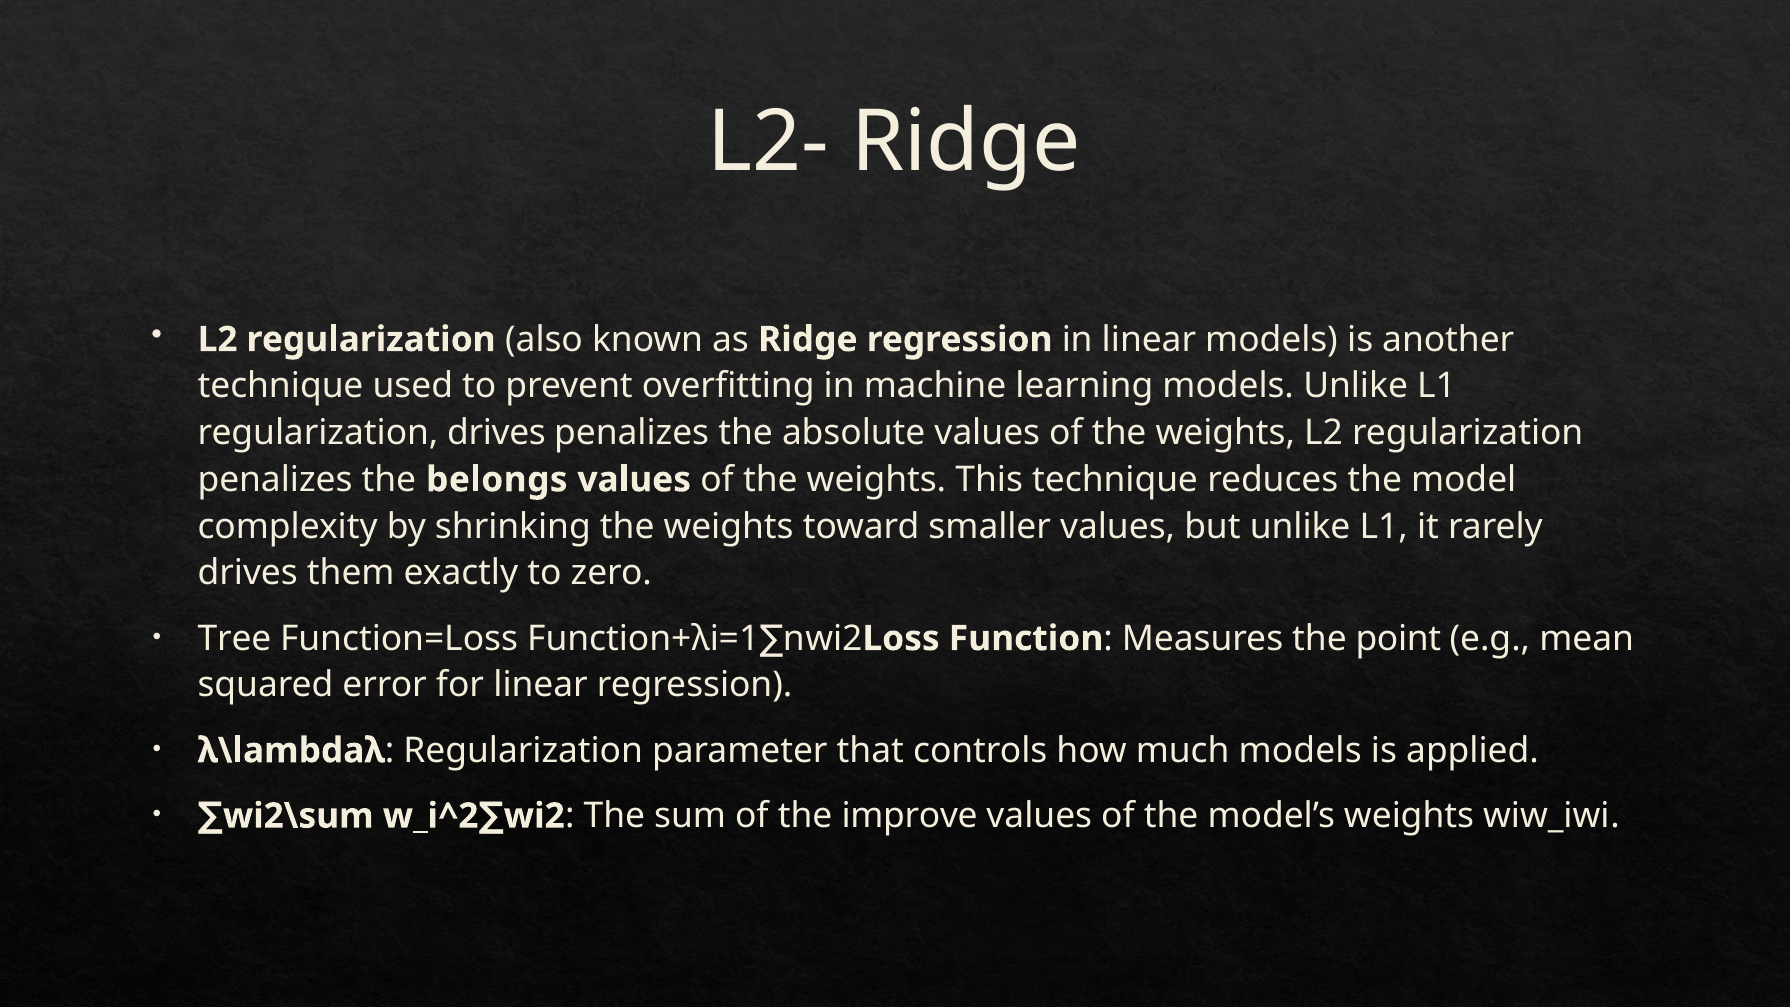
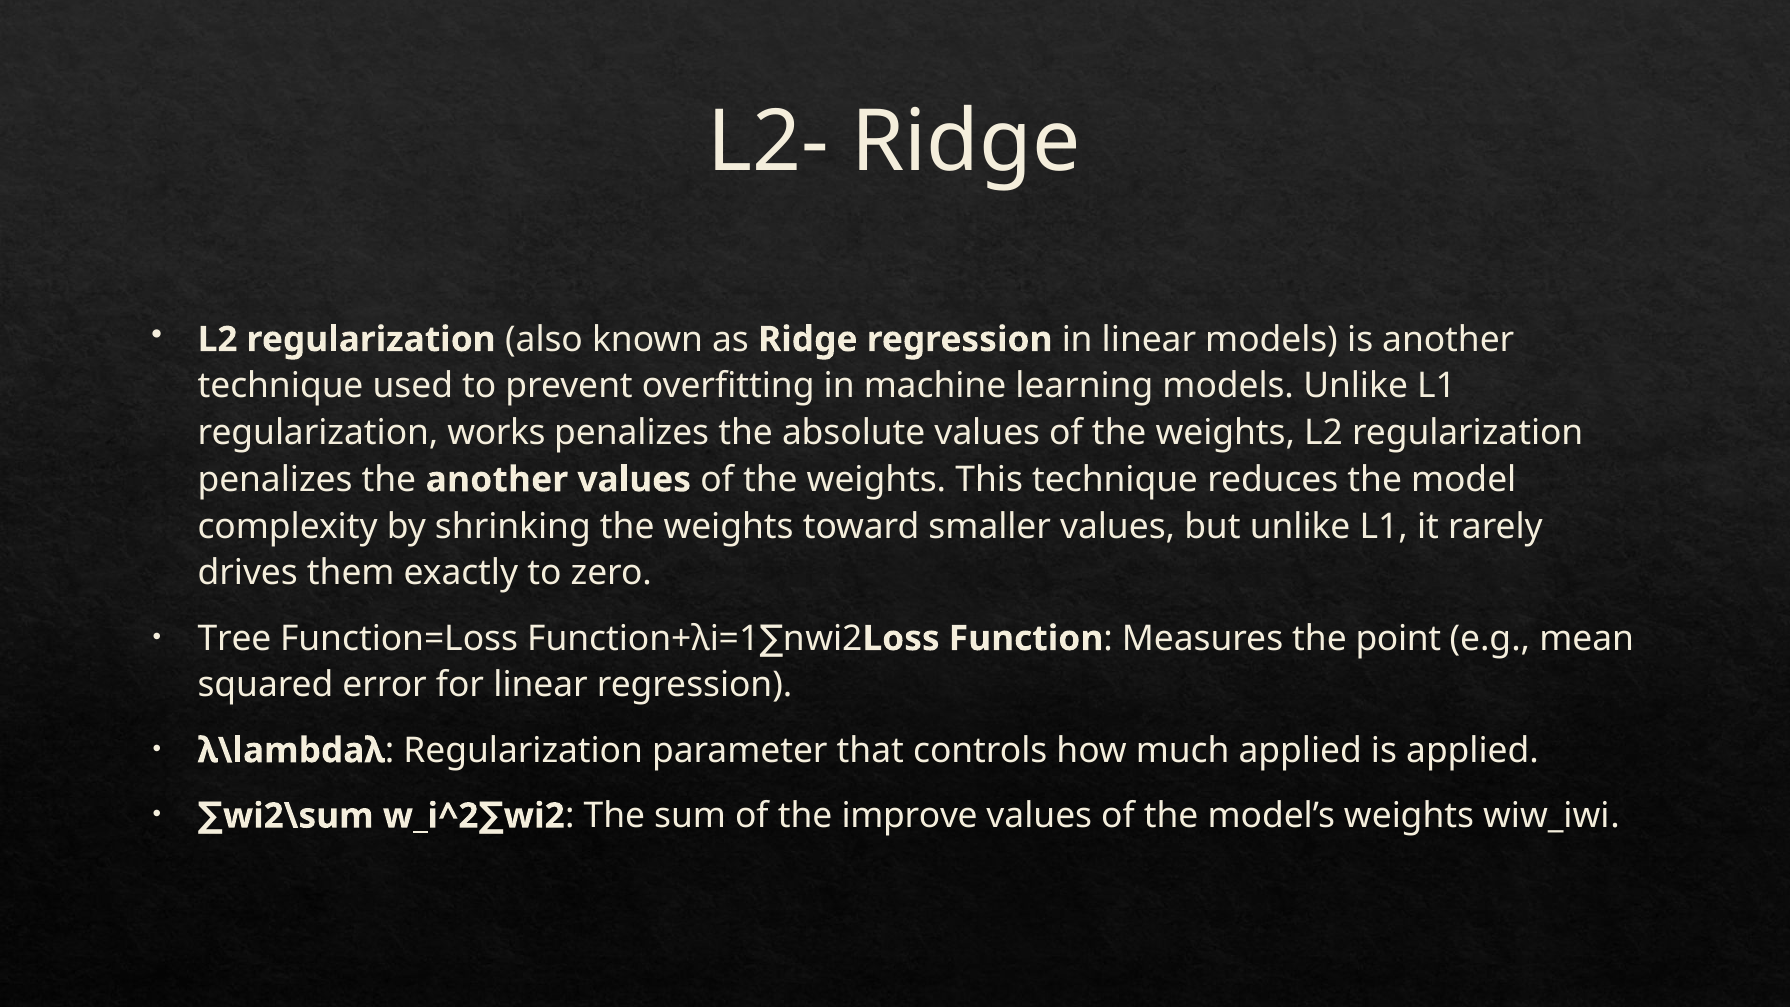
regularization drives: drives -> works (496, 433)
the belongs: belongs -> another (497, 480)
much models: models -> applied (1300, 751)
